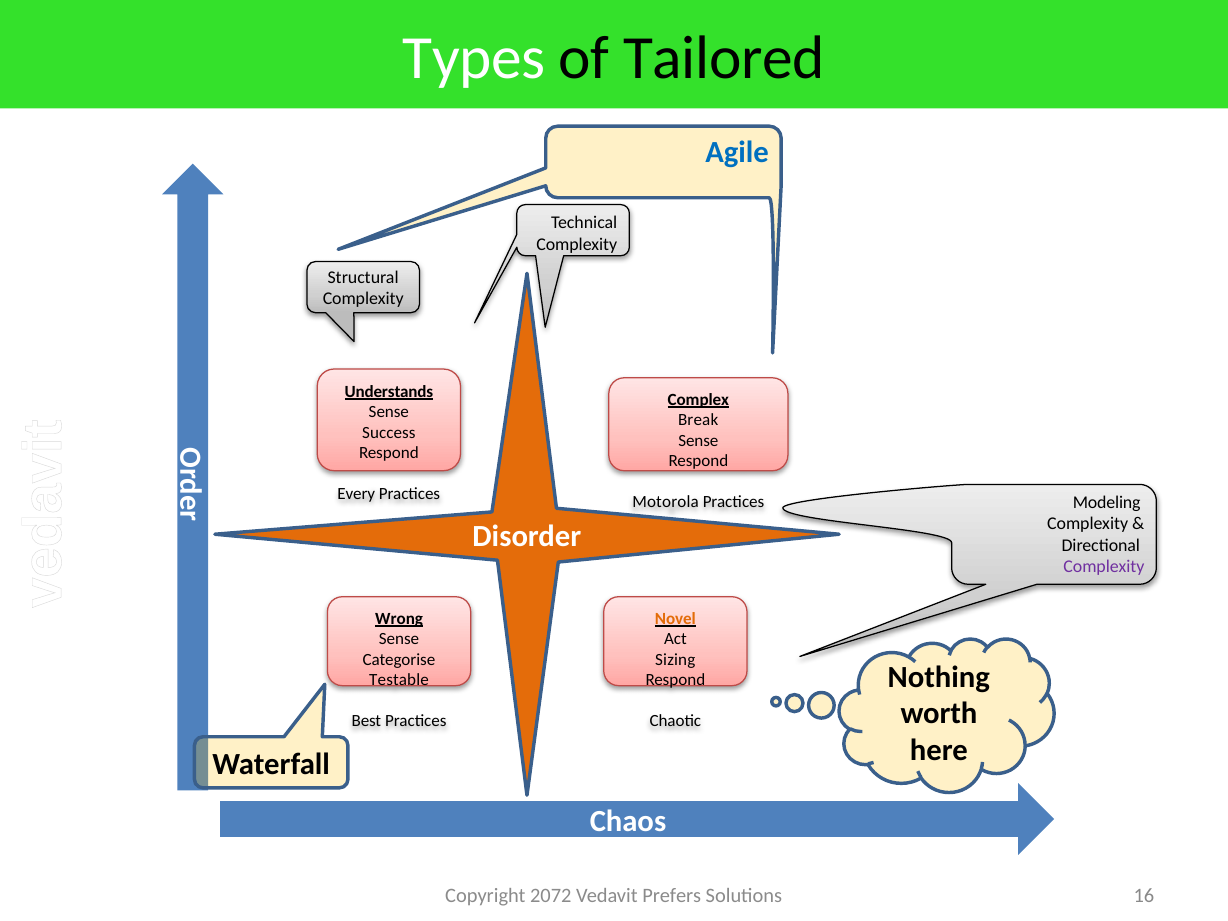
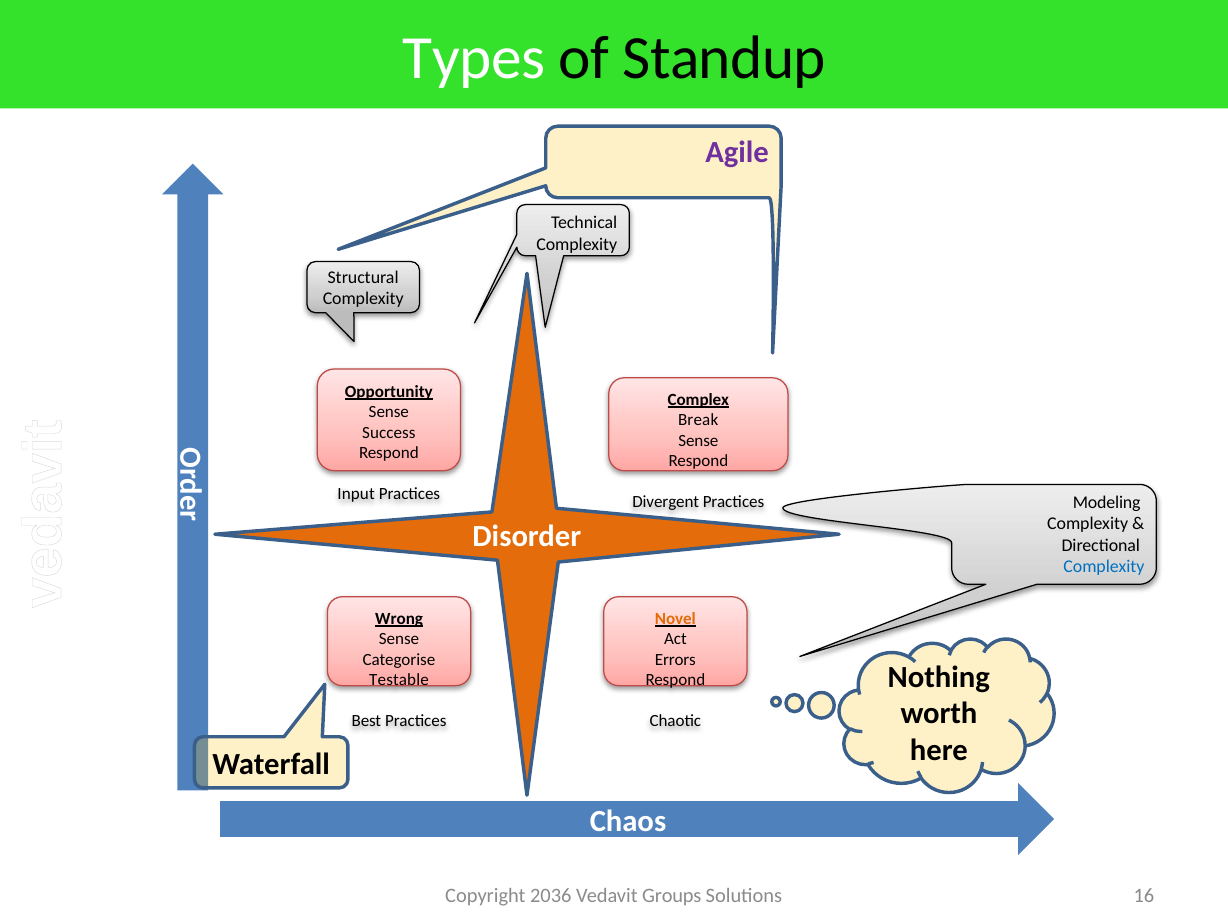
Tailored: Tailored -> Standup (724, 59)
Agile colour: blue -> purple (737, 153)
Understands: Understands -> Opportunity (389, 391)
Every: Every -> Input (356, 494)
Motorola: Motorola -> Divergent (666, 502)
Complexity colour: purple -> blue (1104, 567)
Sizing: Sizing -> Errors (675, 660)
2072: 2072 -> 2036 (551, 896)
Prefers: Prefers -> Groups (672, 896)
